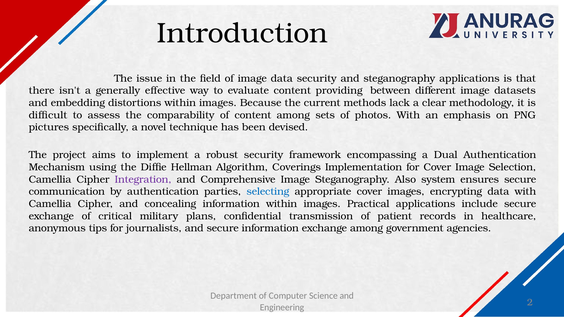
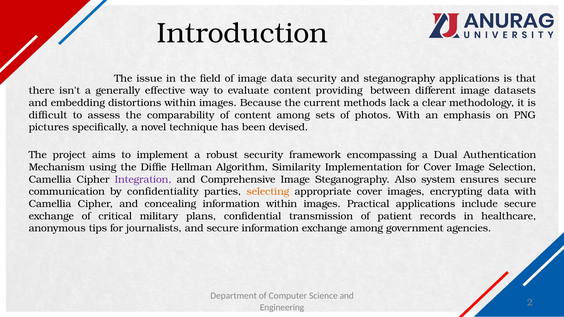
Coverings: Coverings -> Similarity (297, 167)
by authentication: authentication -> confidentiality (163, 192)
selecting colour: blue -> orange (268, 192)
